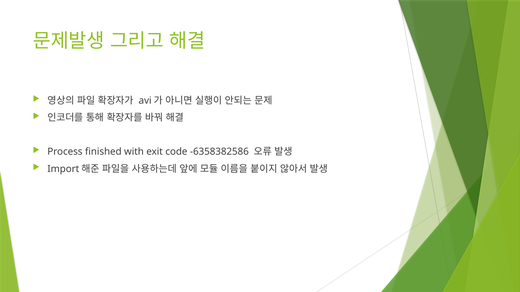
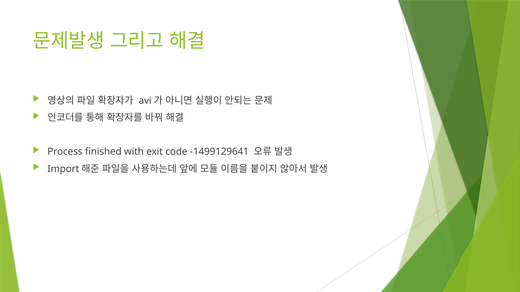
-6358382586: -6358382586 -> -1499129641 (219, 152)
